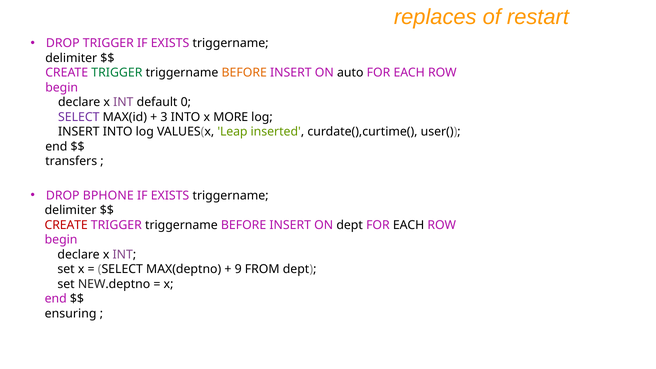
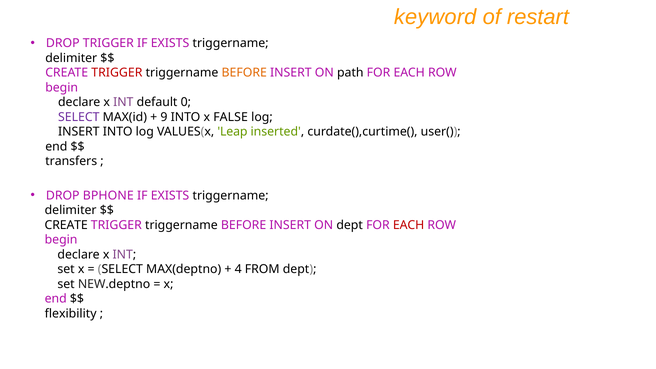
replaces: replaces -> keyword (435, 17)
TRIGGER colour: green -> red (117, 73)
auto: auto -> path (350, 73)
3: 3 -> 9 (164, 117)
MORE: MORE -> FALSE (231, 117)
CREATE colour: red -> black (66, 225)
EACH colour: black -> red (409, 225)
9: 9 -> 4 (238, 269)
ensuring: ensuring -> flexibility (71, 314)
